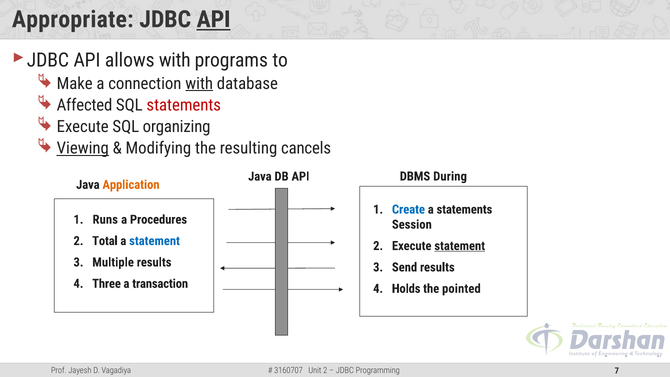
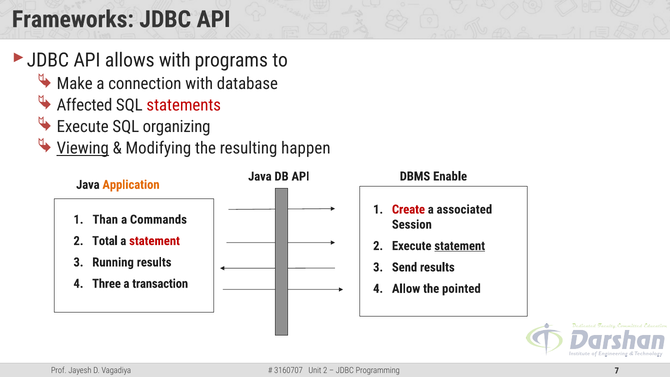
Appropriate: Appropriate -> Frameworks (73, 19)
API underline: present -> none (214, 19)
with underline: present -> none (199, 83)
cancels: cancels -> happen (306, 148)
During: During -> Enable (450, 176)
Create colour: blue -> red (408, 209)
a statements: statements -> associated (464, 209)
Runs: Runs -> Than (105, 219)
Procedures: Procedures -> Commands (158, 219)
statement colour: blue -> red (155, 241)
Multiple: Multiple -> Running (113, 262)
Holds: Holds -> Allow (406, 289)
